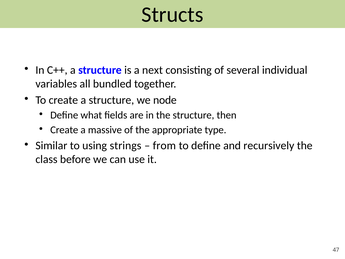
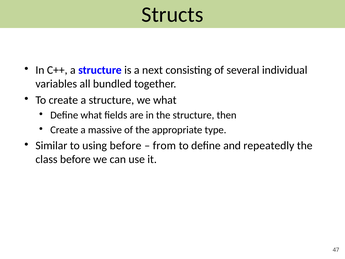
we node: node -> what (165, 100)
using strings: strings -> before (126, 145)
recursively: recursively -> repeatedly (269, 145)
